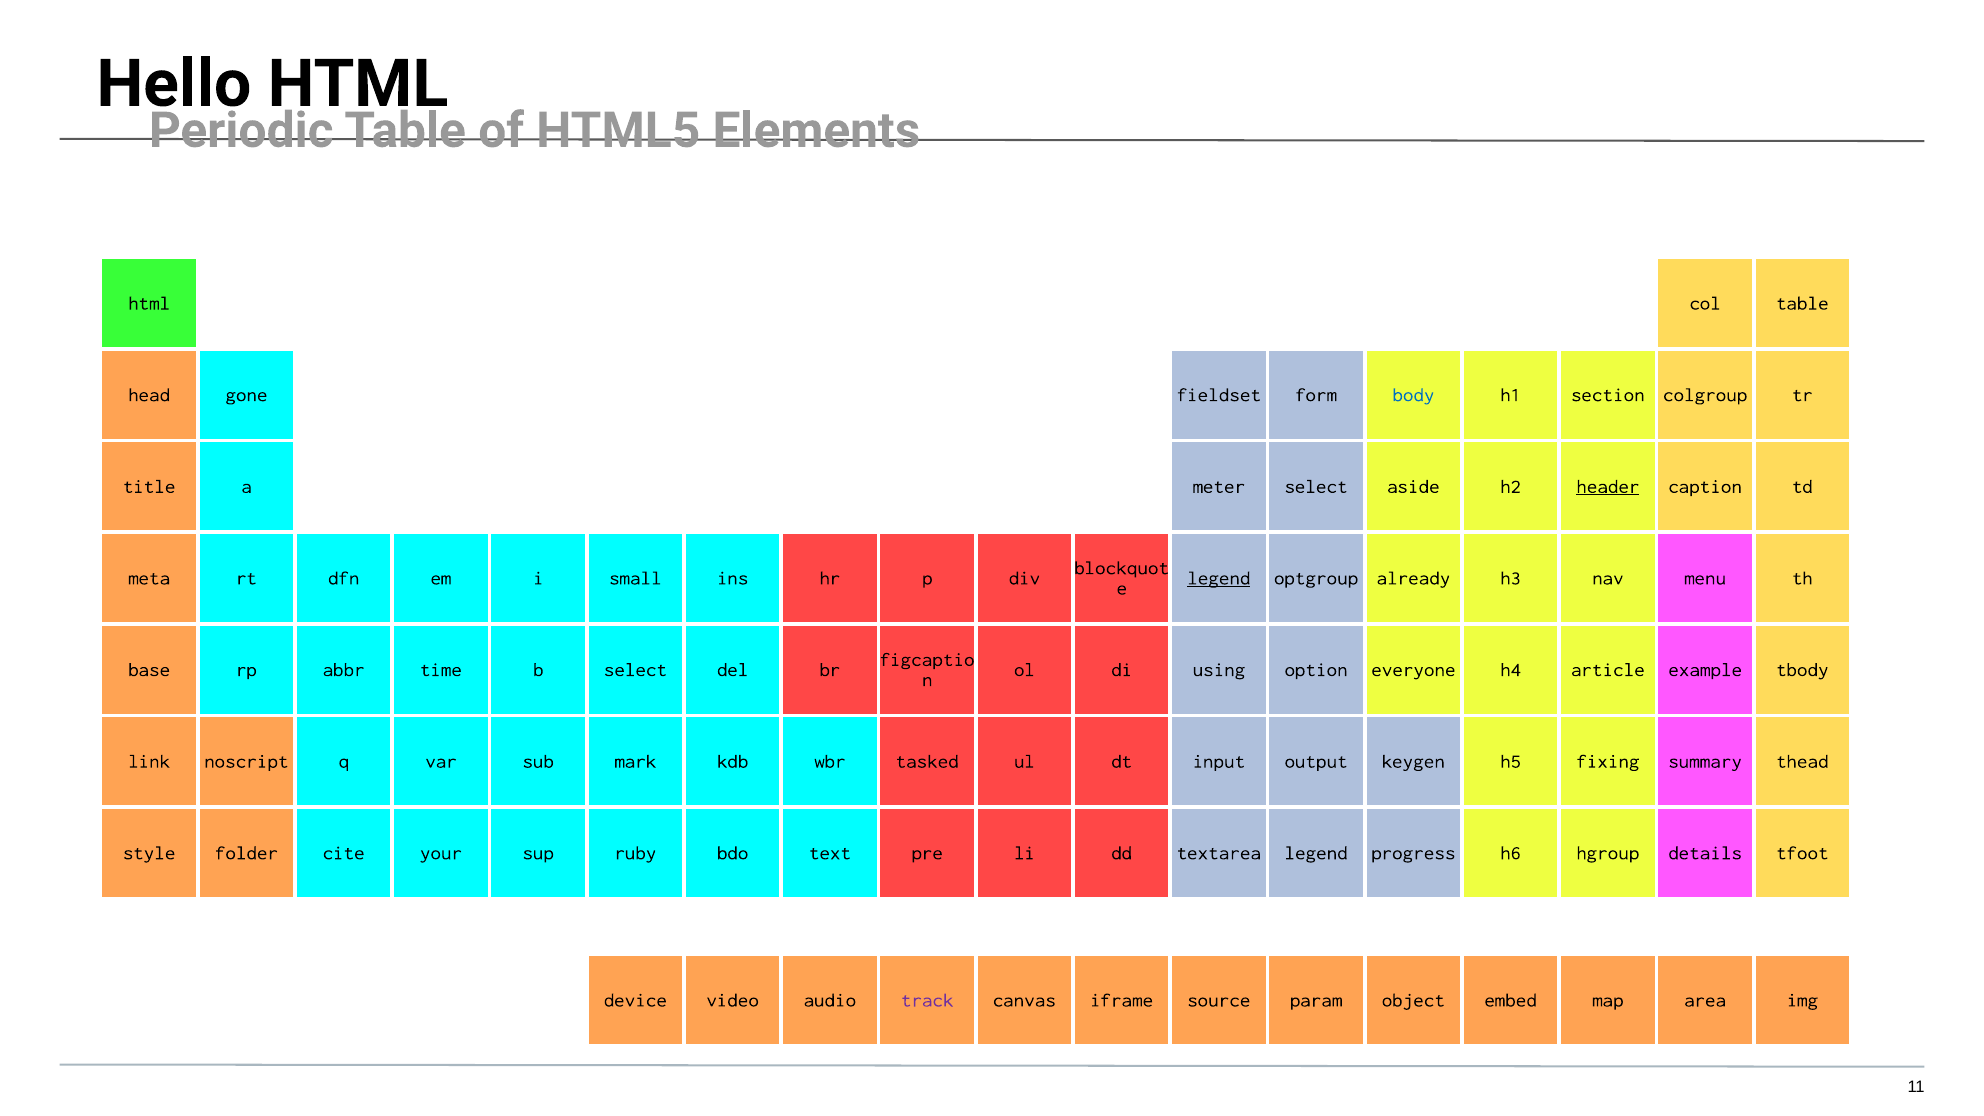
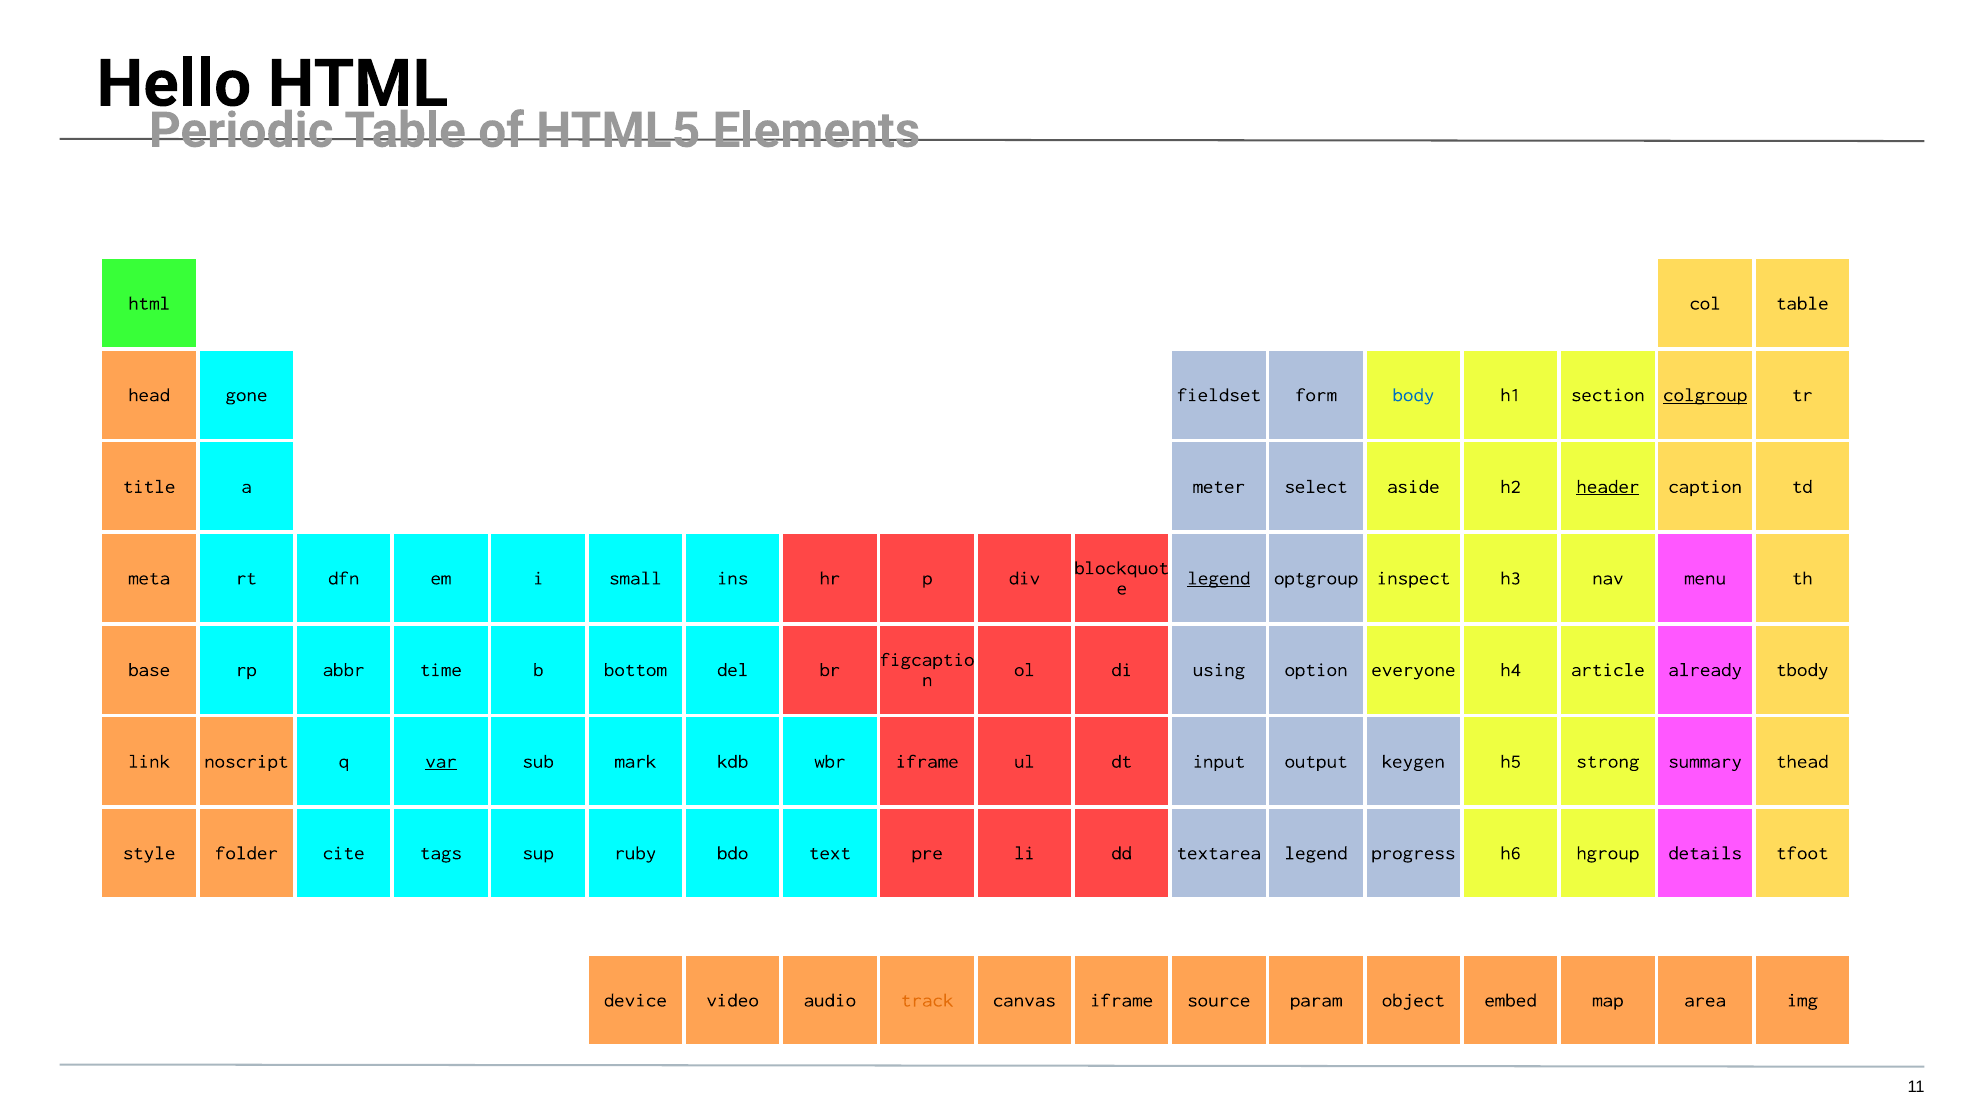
colgroup underline: none -> present (1705, 395)
already: already -> inspect (1413, 578)
b select: select -> bottom (635, 670)
example: example -> already (1705, 670)
var underline: none -> present (441, 761)
wbr tasked: tasked -> iframe (927, 761)
fixing: fixing -> strong (1608, 761)
your: your -> tags (441, 853)
track colour: purple -> orange (927, 1000)
